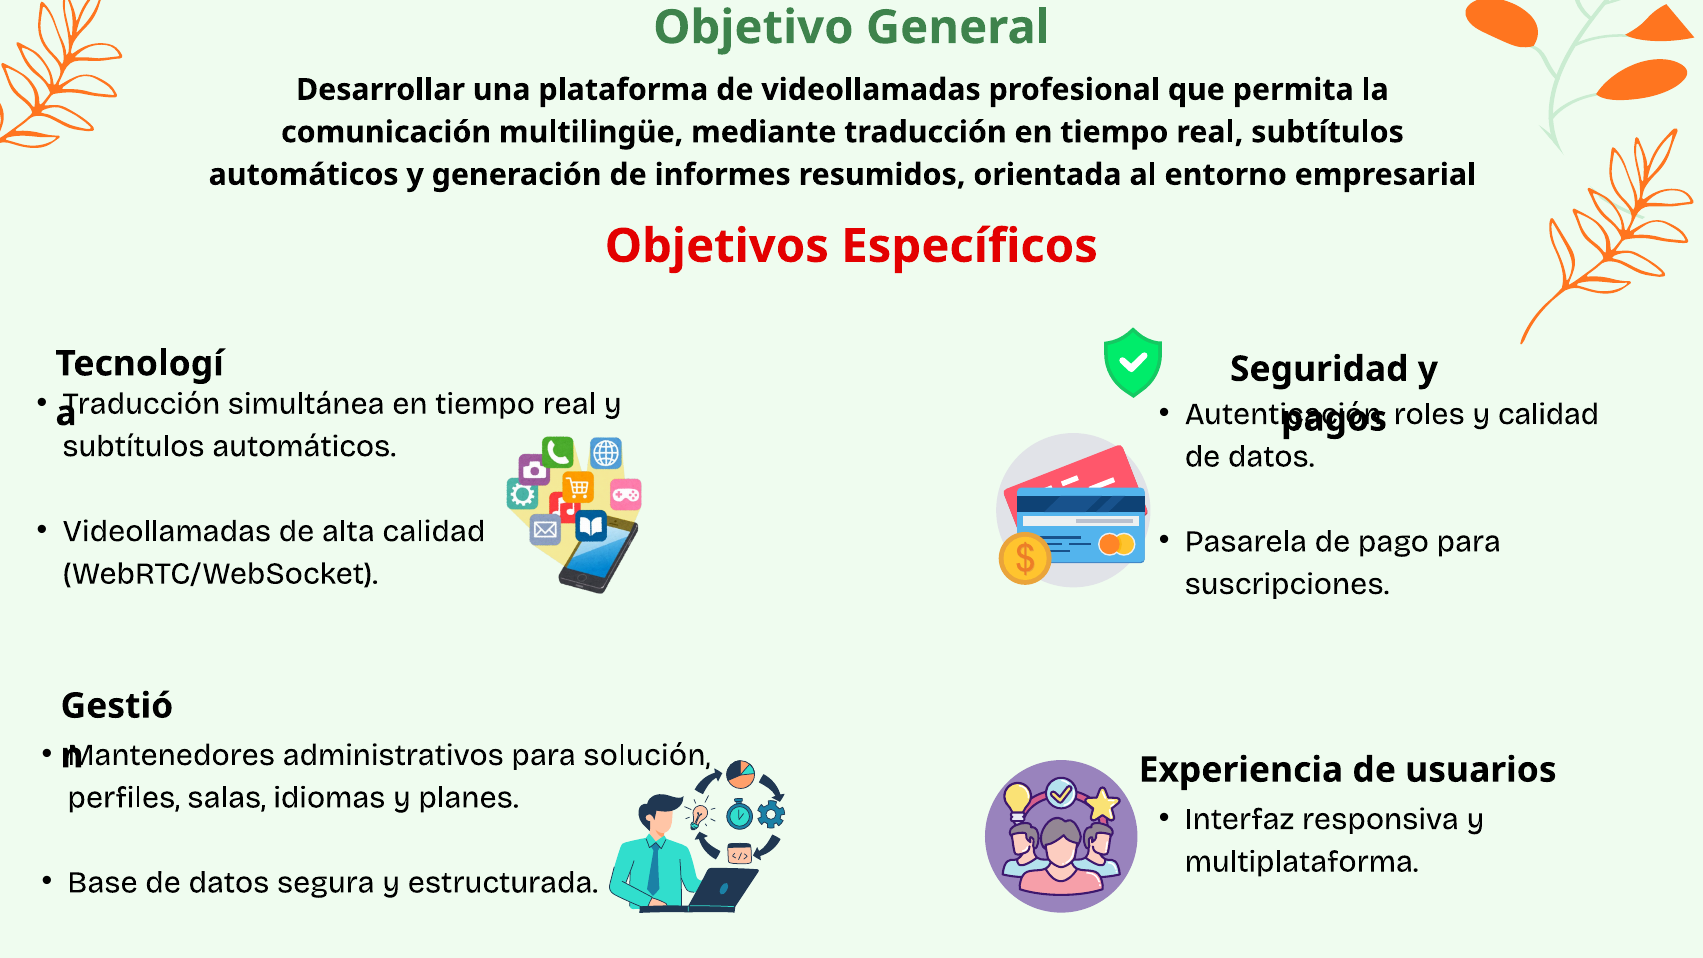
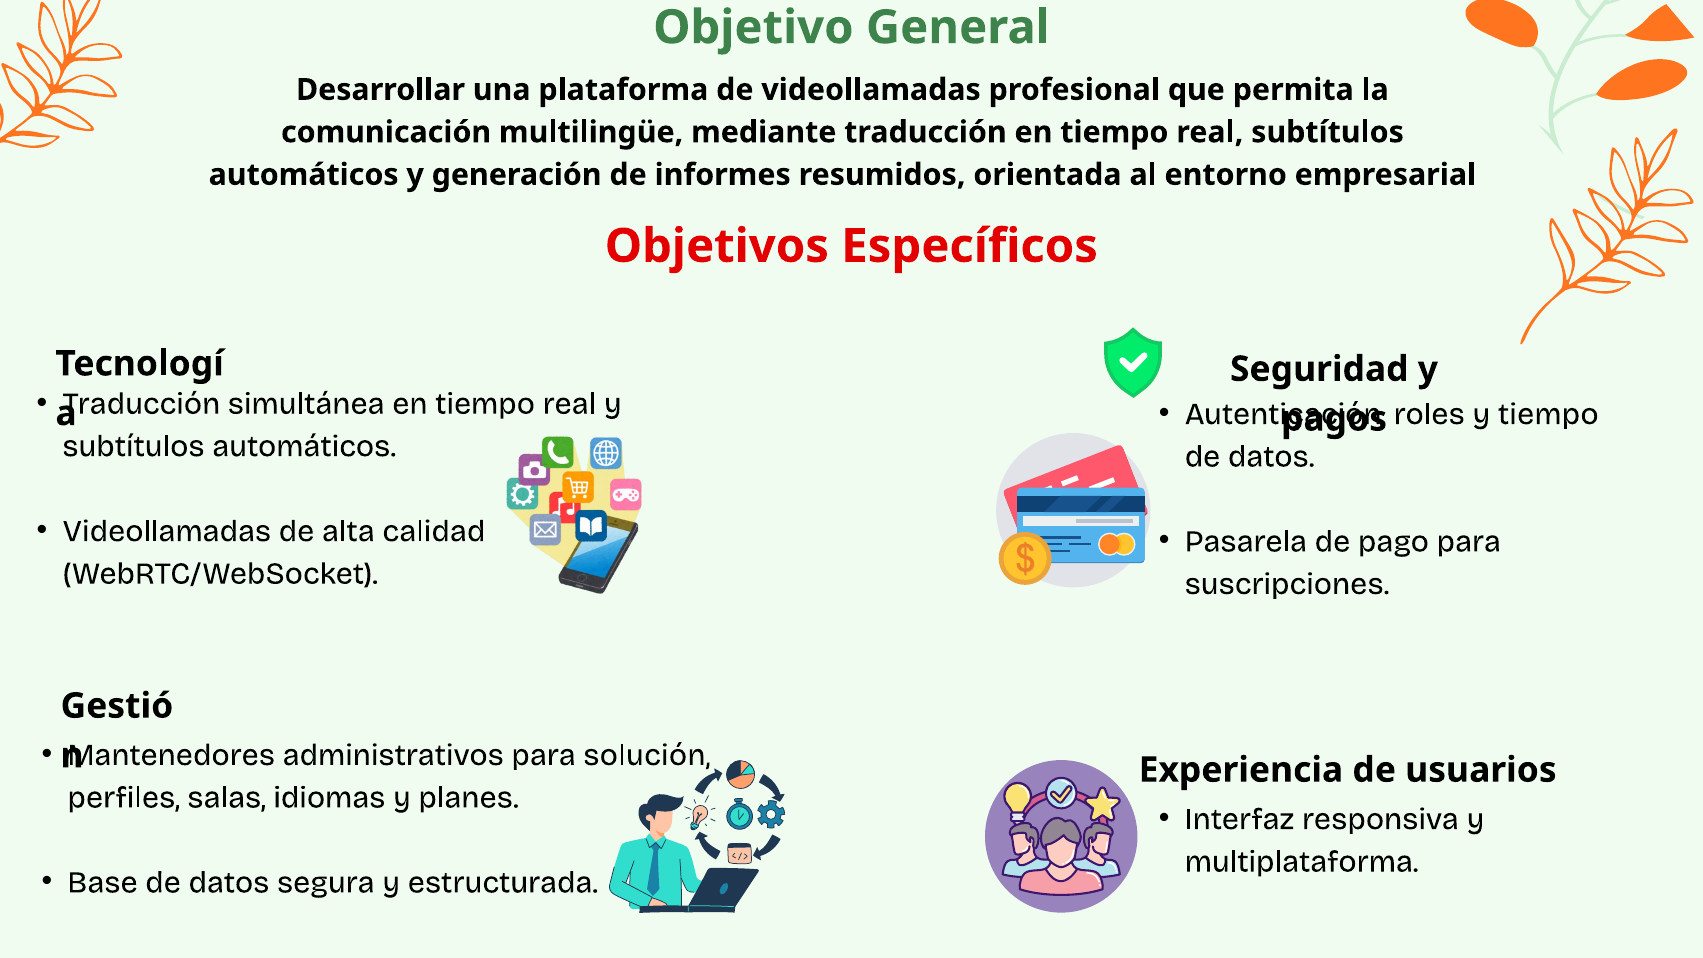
y calidad: calidad -> tiempo (1548, 414)
